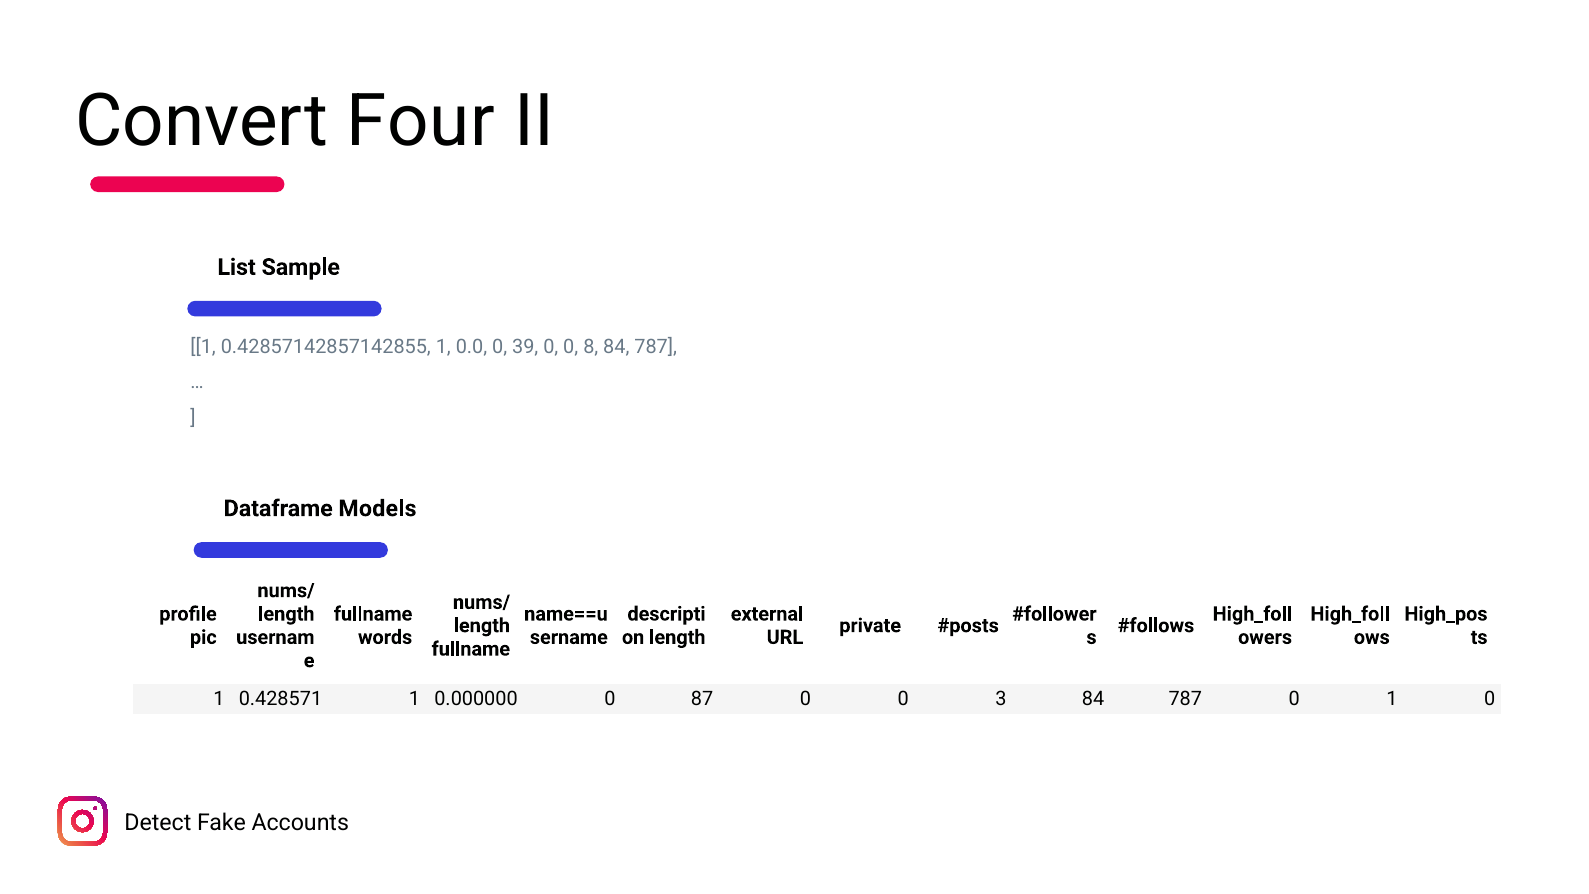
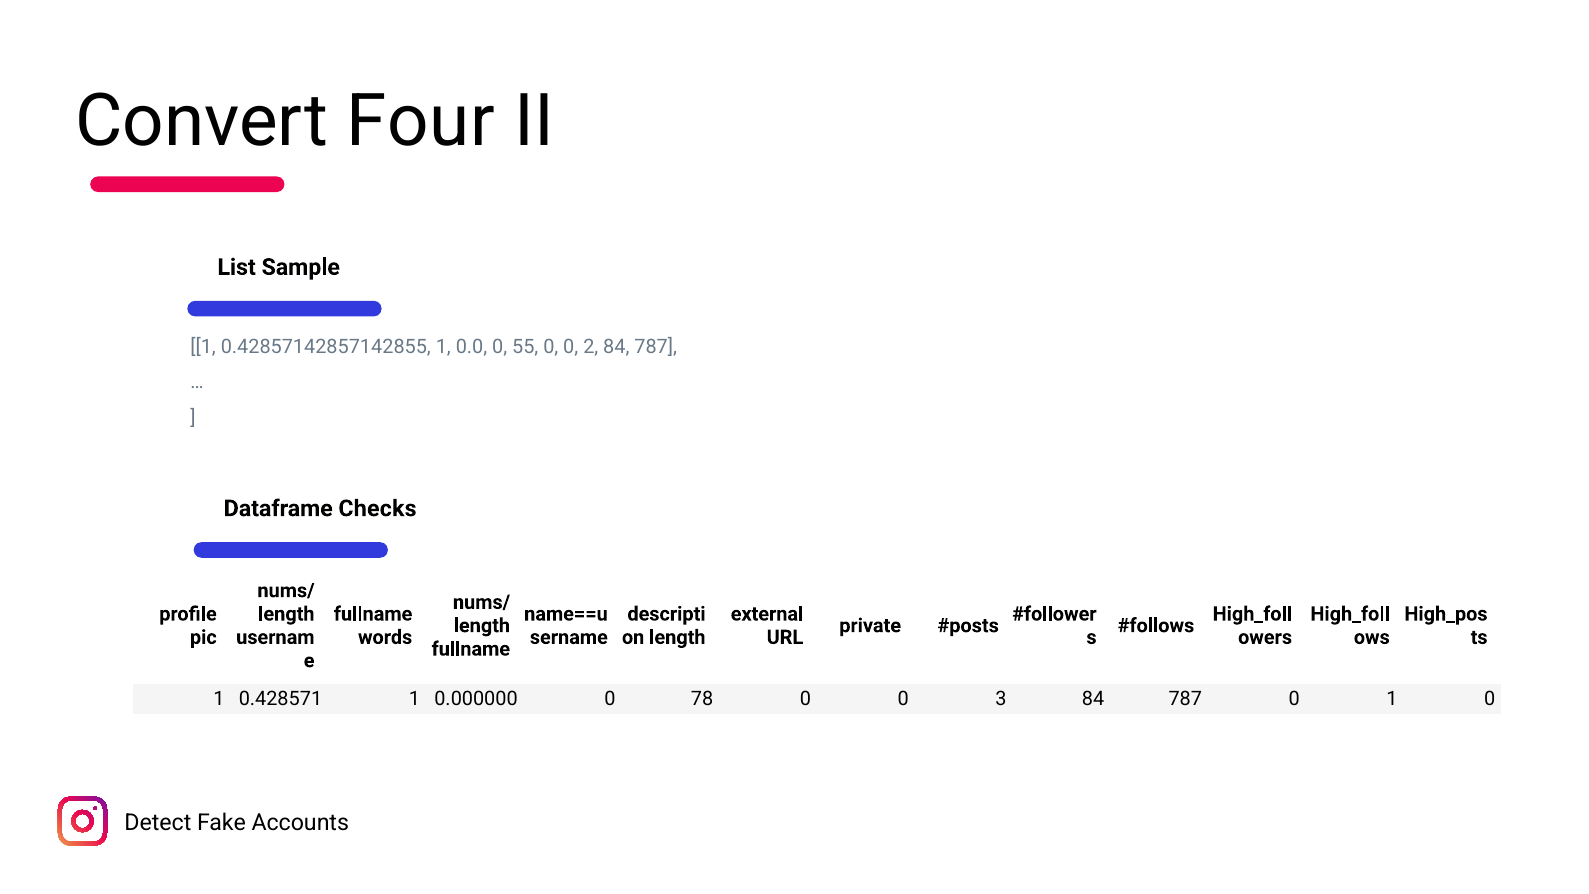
39: 39 -> 55 (525, 346)
8: 8 -> 2 (591, 346)
Models: Models -> Checks (377, 508)
87: 87 -> 78 (702, 699)
